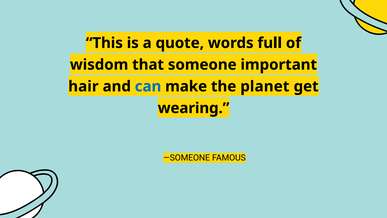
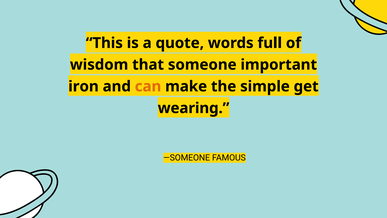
hair: hair -> iron (83, 86)
can colour: blue -> orange (148, 86)
planet: planet -> simple (265, 86)
